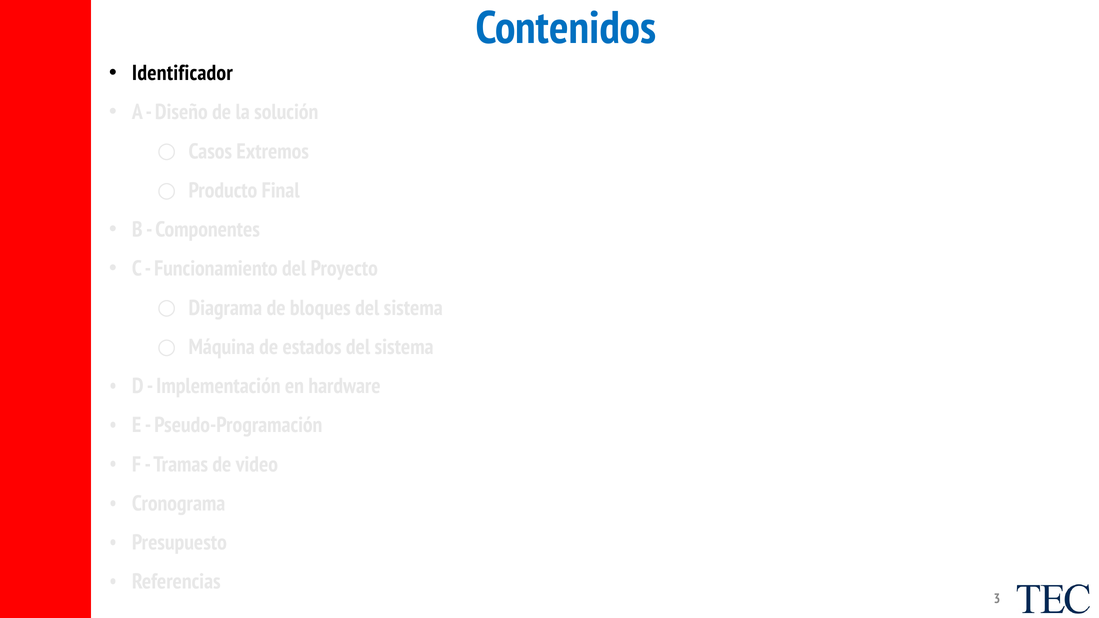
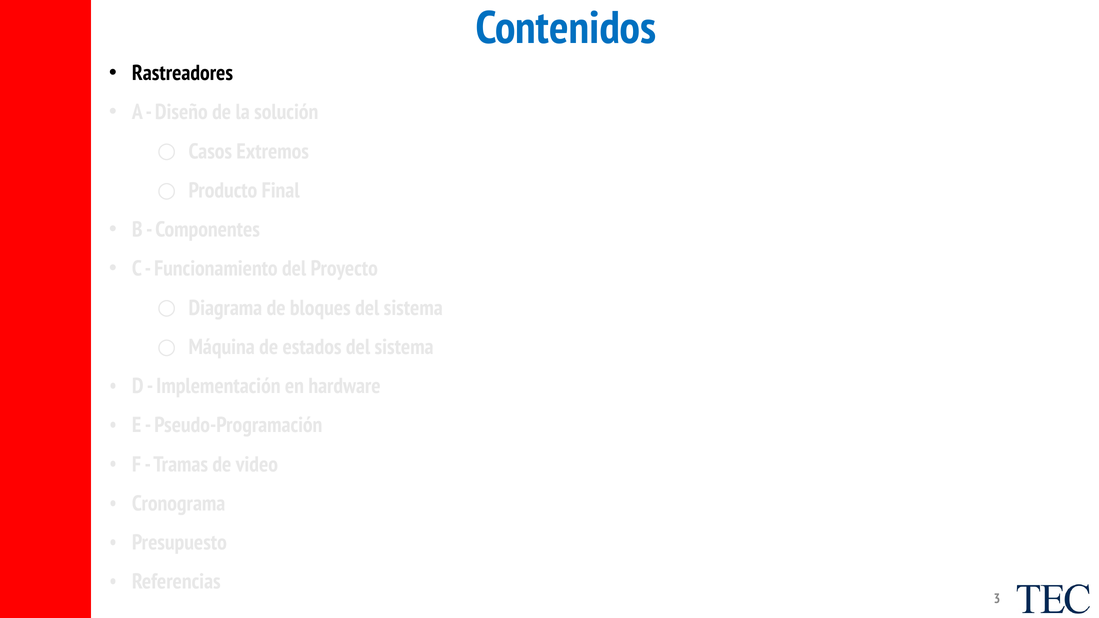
Identificador: Identificador -> Rastreadores (182, 73)
